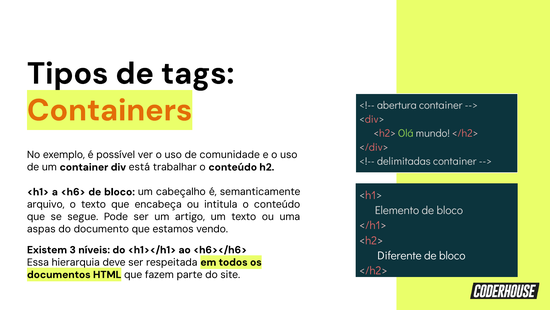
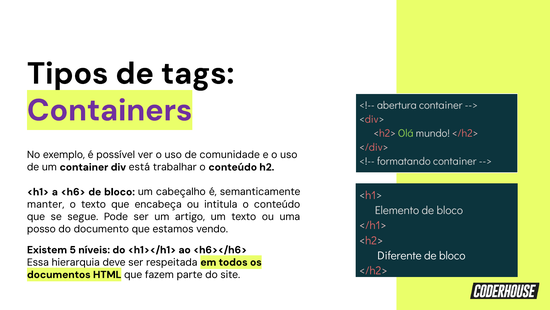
Containers colour: orange -> purple (110, 110)
delimitadas: delimitadas -> formatando (404, 161)
arquivo: arquivo -> manter (46, 204)
aspas: aspas -> posso (41, 229)
3: 3 -> 5 (73, 249)
